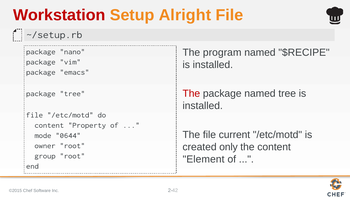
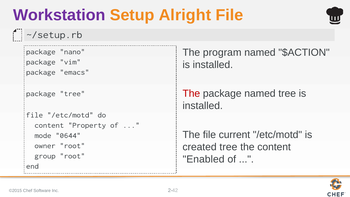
Workstation colour: red -> purple (59, 15)
$RECIPE: $RECIPE -> $ACTION (304, 52)
created only: only -> tree (228, 147)
Element: Element -> Enabled (204, 159)
